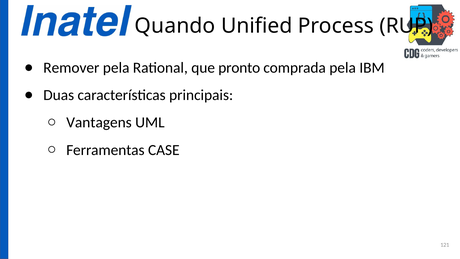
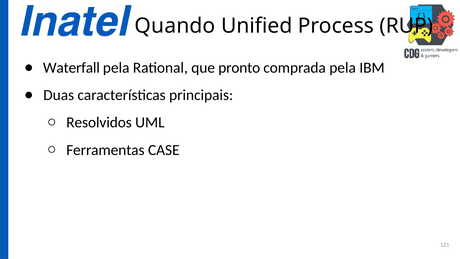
Remover: Remover -> Waterfall (71, 68)
Vantagens: Vantagens -> Resolvidos (99, 122)
